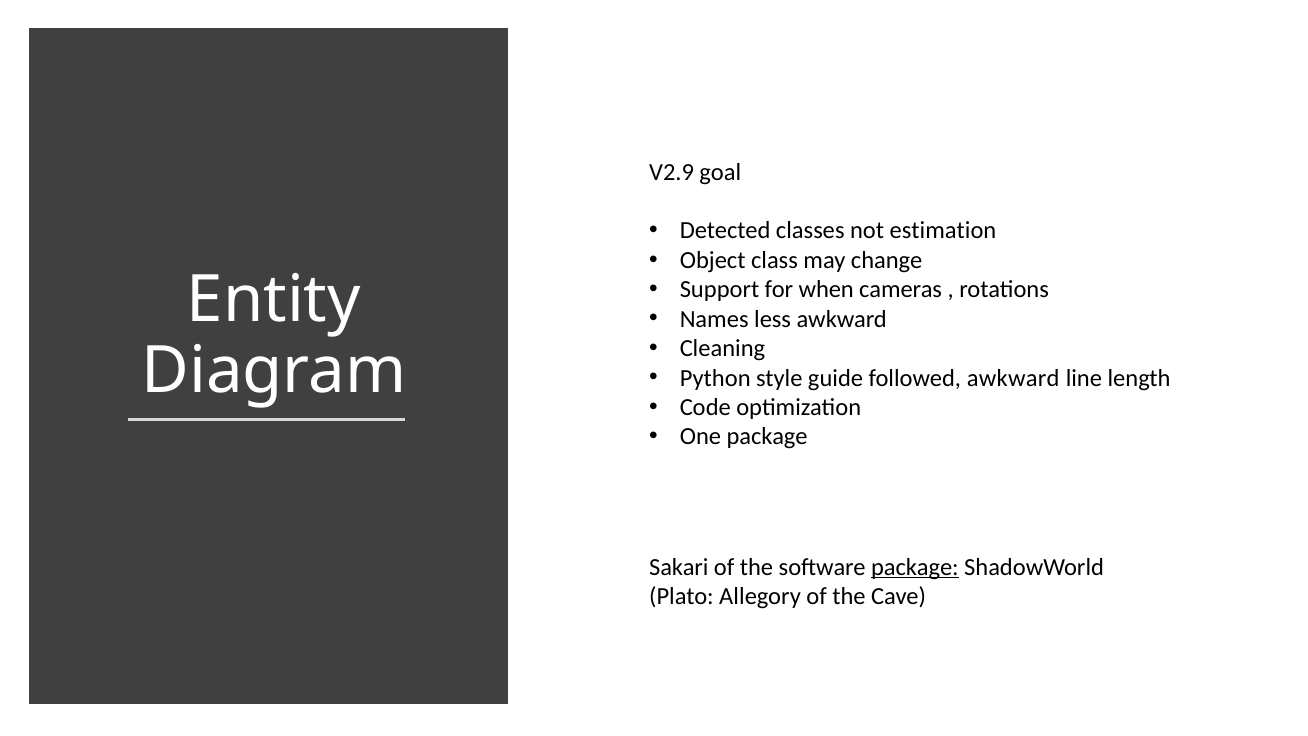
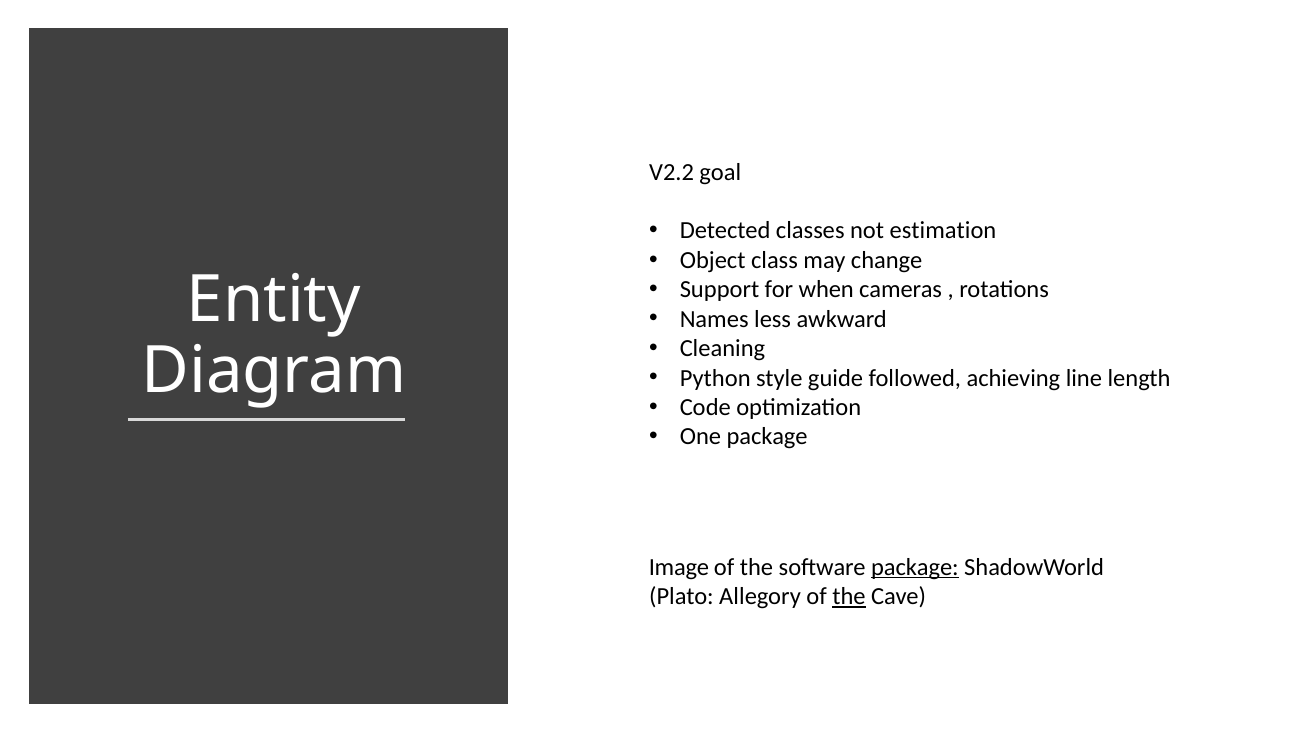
V2.9: V2.9 -> V2.2 (672, 172)
followed awkward: awkward -> achieving (1013, 378)
Sakari: Sakari -> Image (679, 567)
the underline: none -> present (849, 596)
